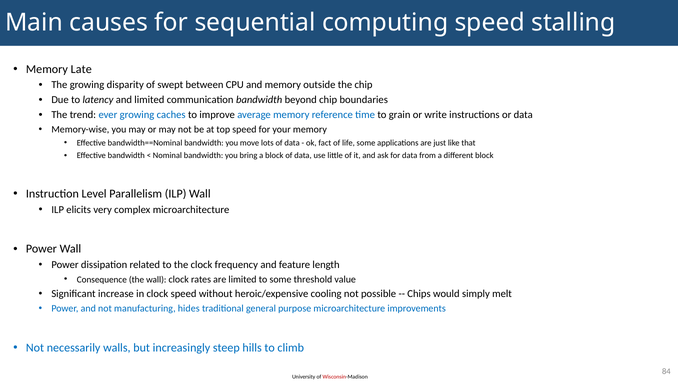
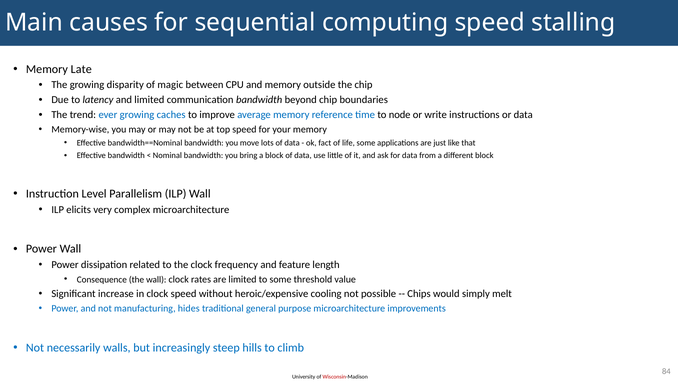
swept: swept -> magic (170, 85)
grain: grain -> node (400, 115)
